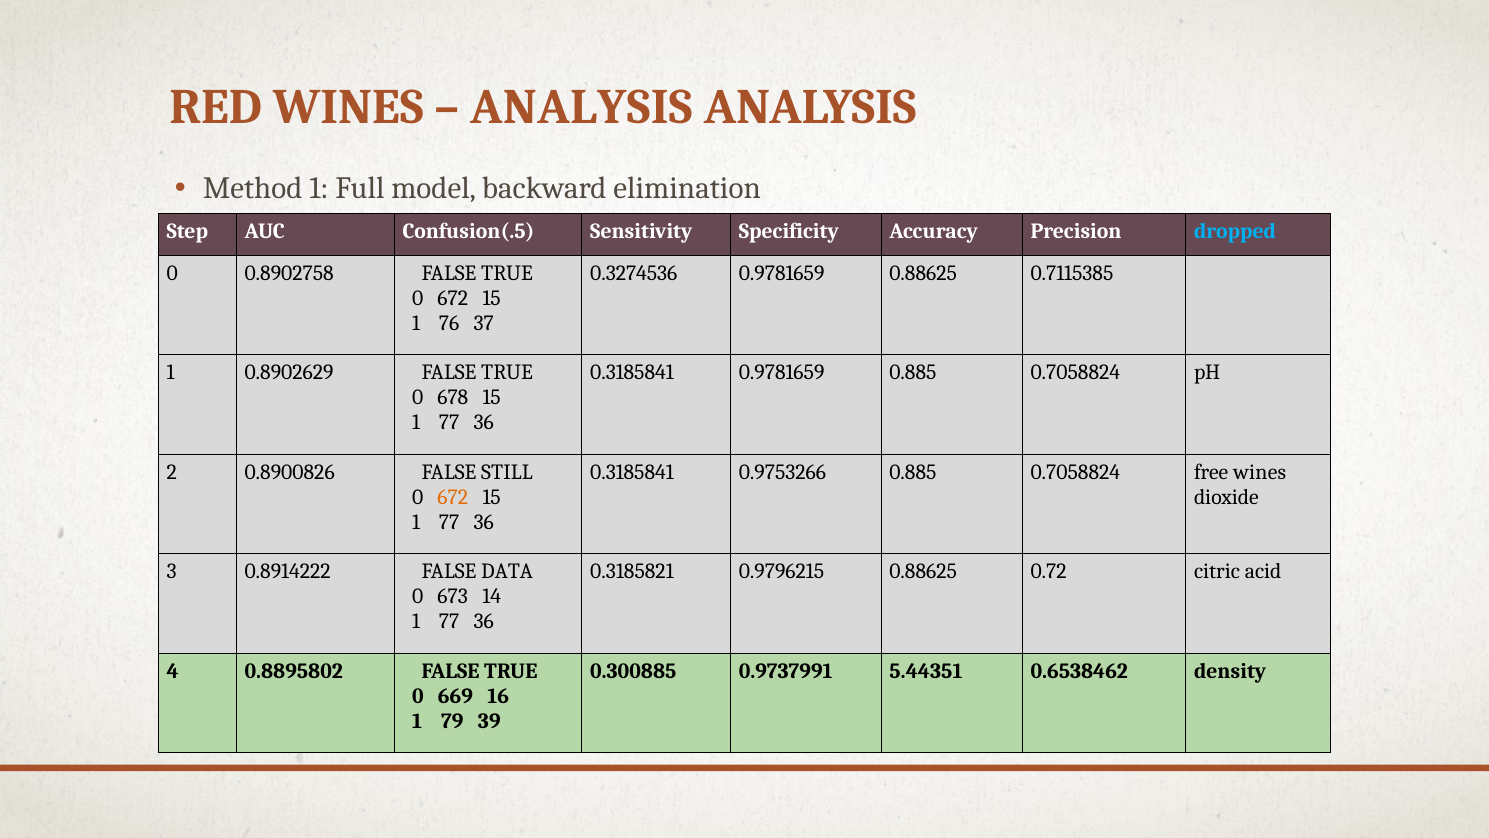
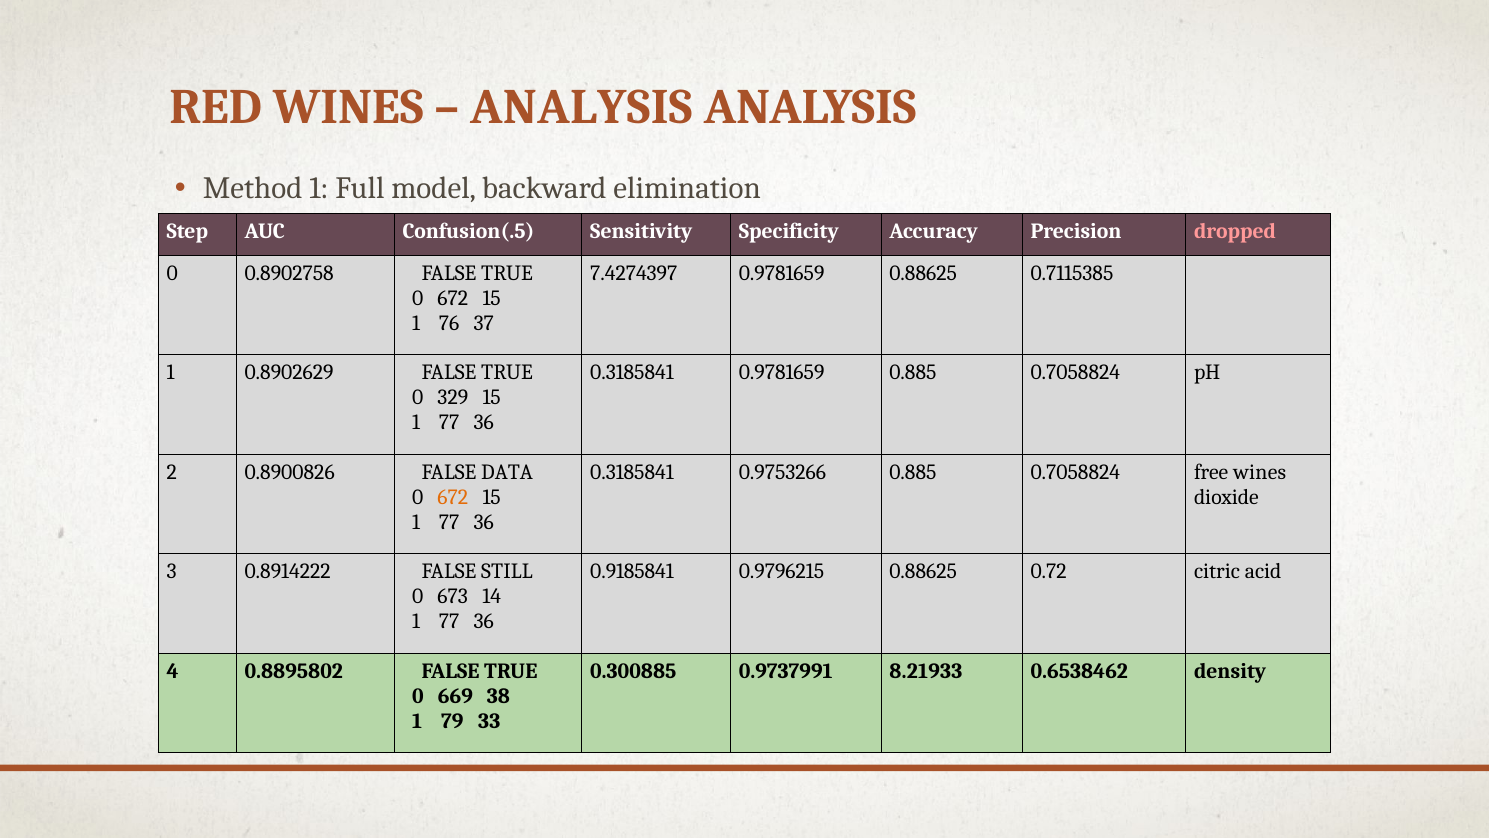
dropped colour: light blue -> pink (1235, 232)
0.3274536: 0.3274536 -> 7.4274397 (634, 273)
678: 678 -> 329 (453, 397)
STILL: STILL -> DATA (507, 472)
DATA: DATA -> STILL (507, 571)
0.3185821: 0.3185821 -> 0.9185841 (632, 571)
5.44351: 5.44351 -> 8.21933 (926, 671)
16: 16 -> 38 (498, 696)
39: 39 -> 33 (489, 721)
